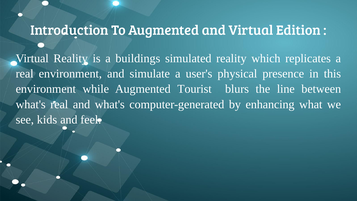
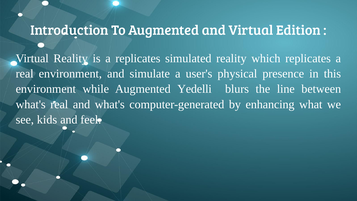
a buildings: buildings -> replicates (138, 58)
Tourist: Tourist -> Yedelli (195, 89)
